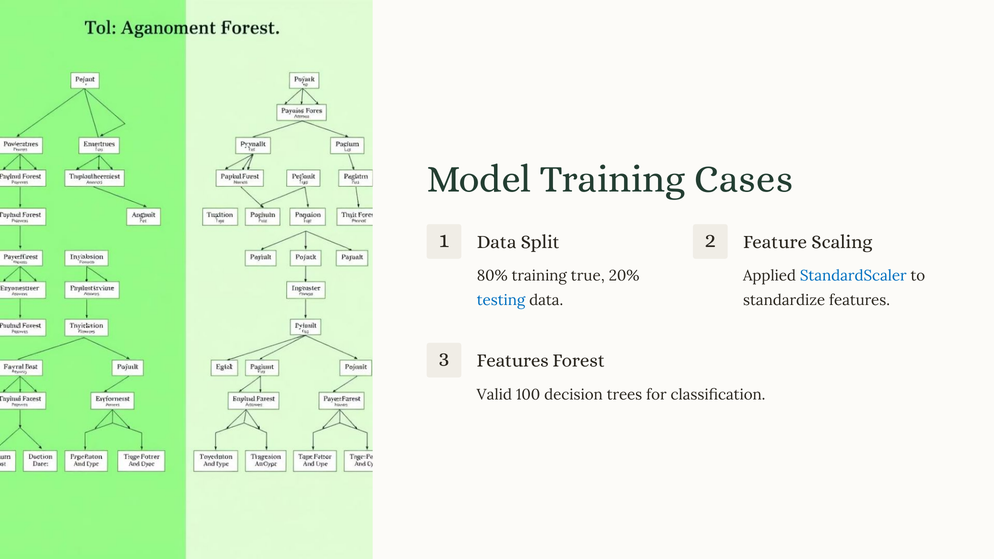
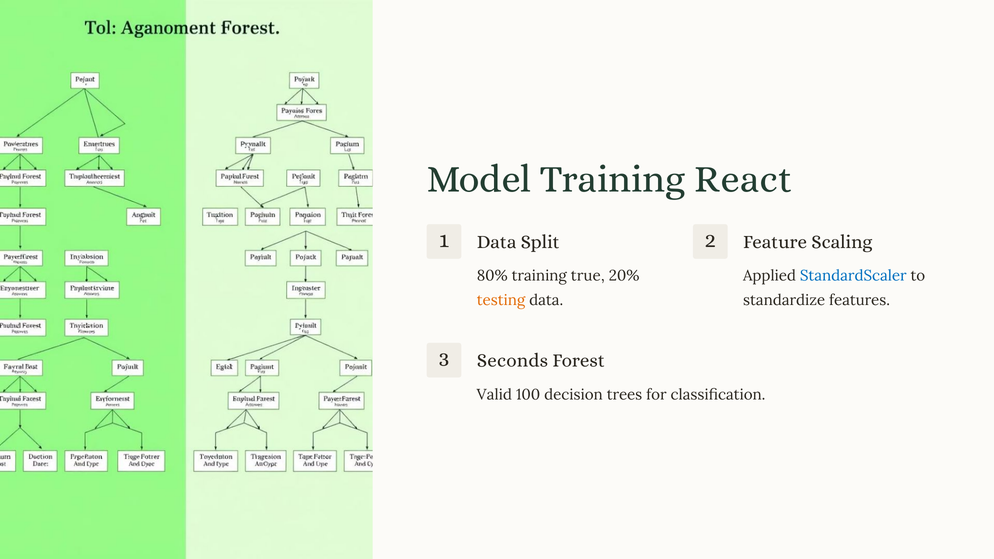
Cases: Cases -> React (744, 179)
testing colour: blue -> orange (501, 300)
3 Features: Features -> Seconds (512, 361)
